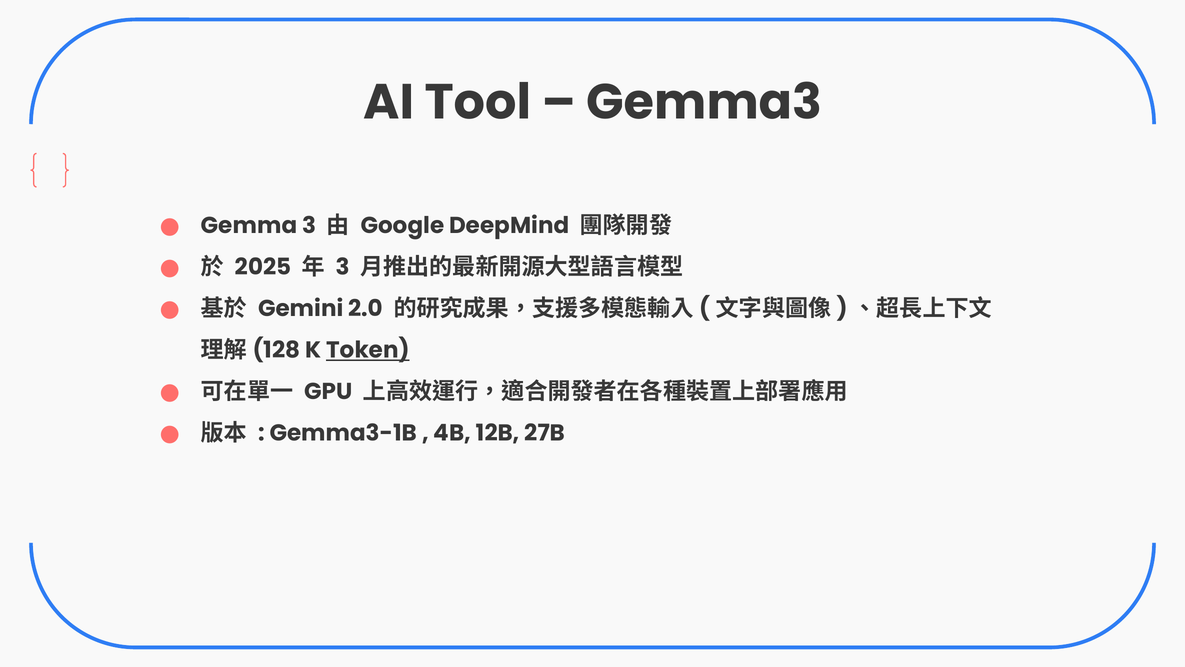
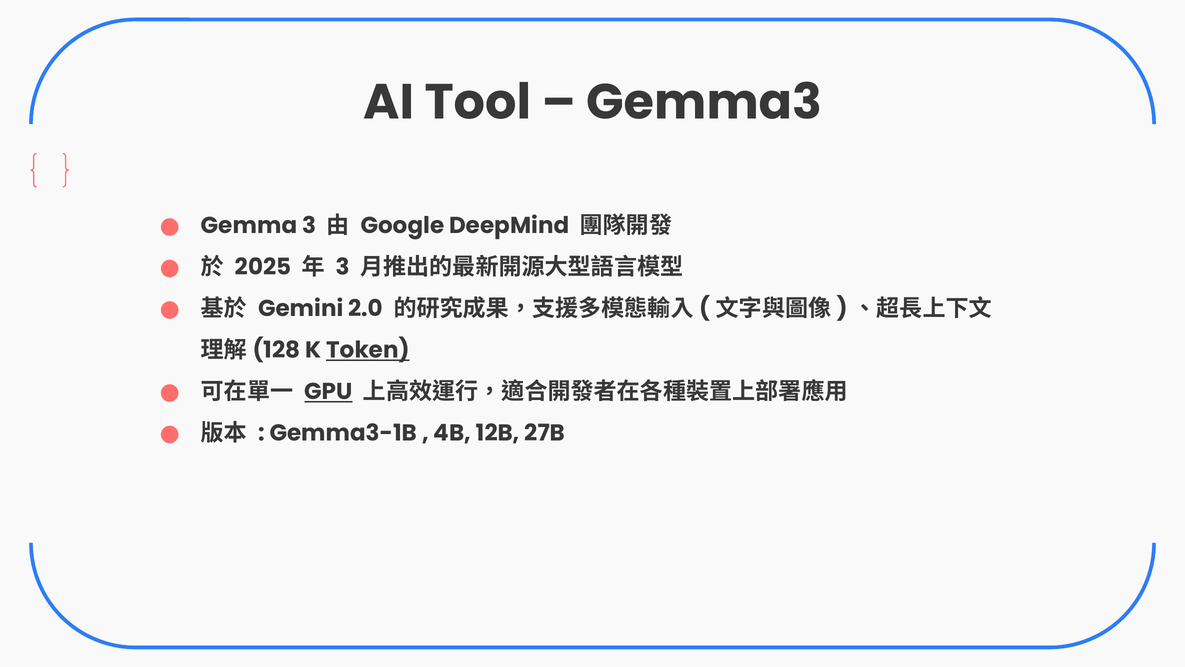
GPU underline: none -> present (328, 392)
